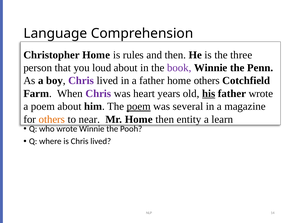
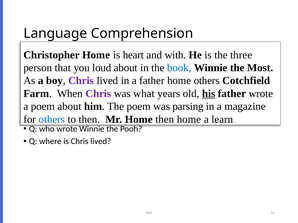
rules: rules -> heart (133, 55)
and then: then -> with (175, 55)
book colour: purple -> blue (179, 68)
Penn: Penn -> Most (260, 68)
heart: heart -> what (144, 94)
poem underline: present -> none (139, 107)
several: several -> parsing (188, 107)
others colour: orange -> blue (52, 120)
to near: near -> then (89, 120)
then entity: entity -> home (189, 120)
